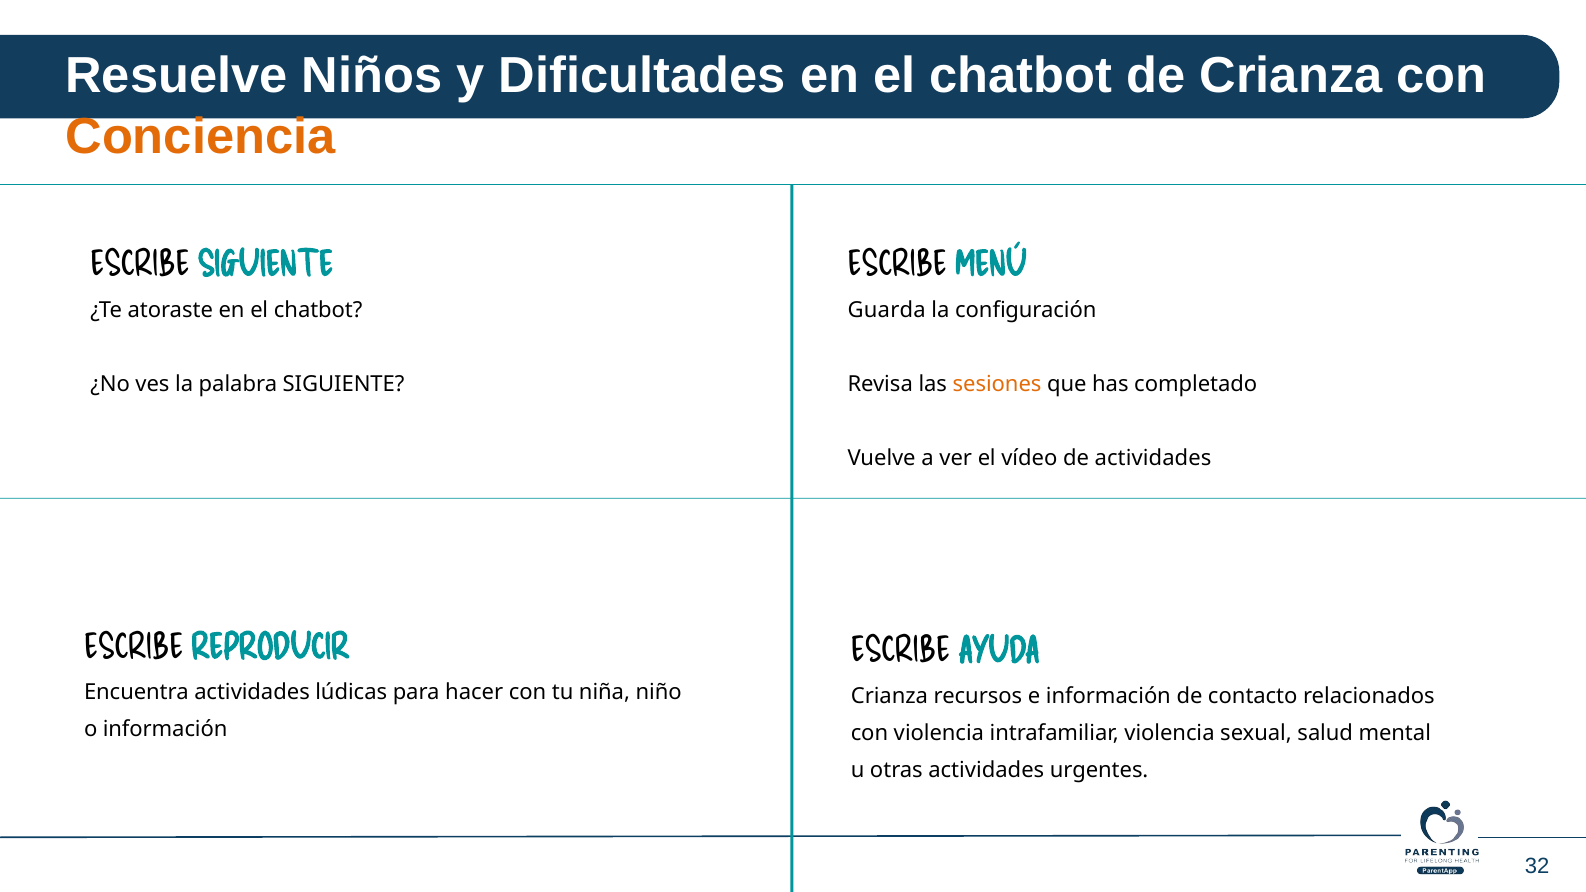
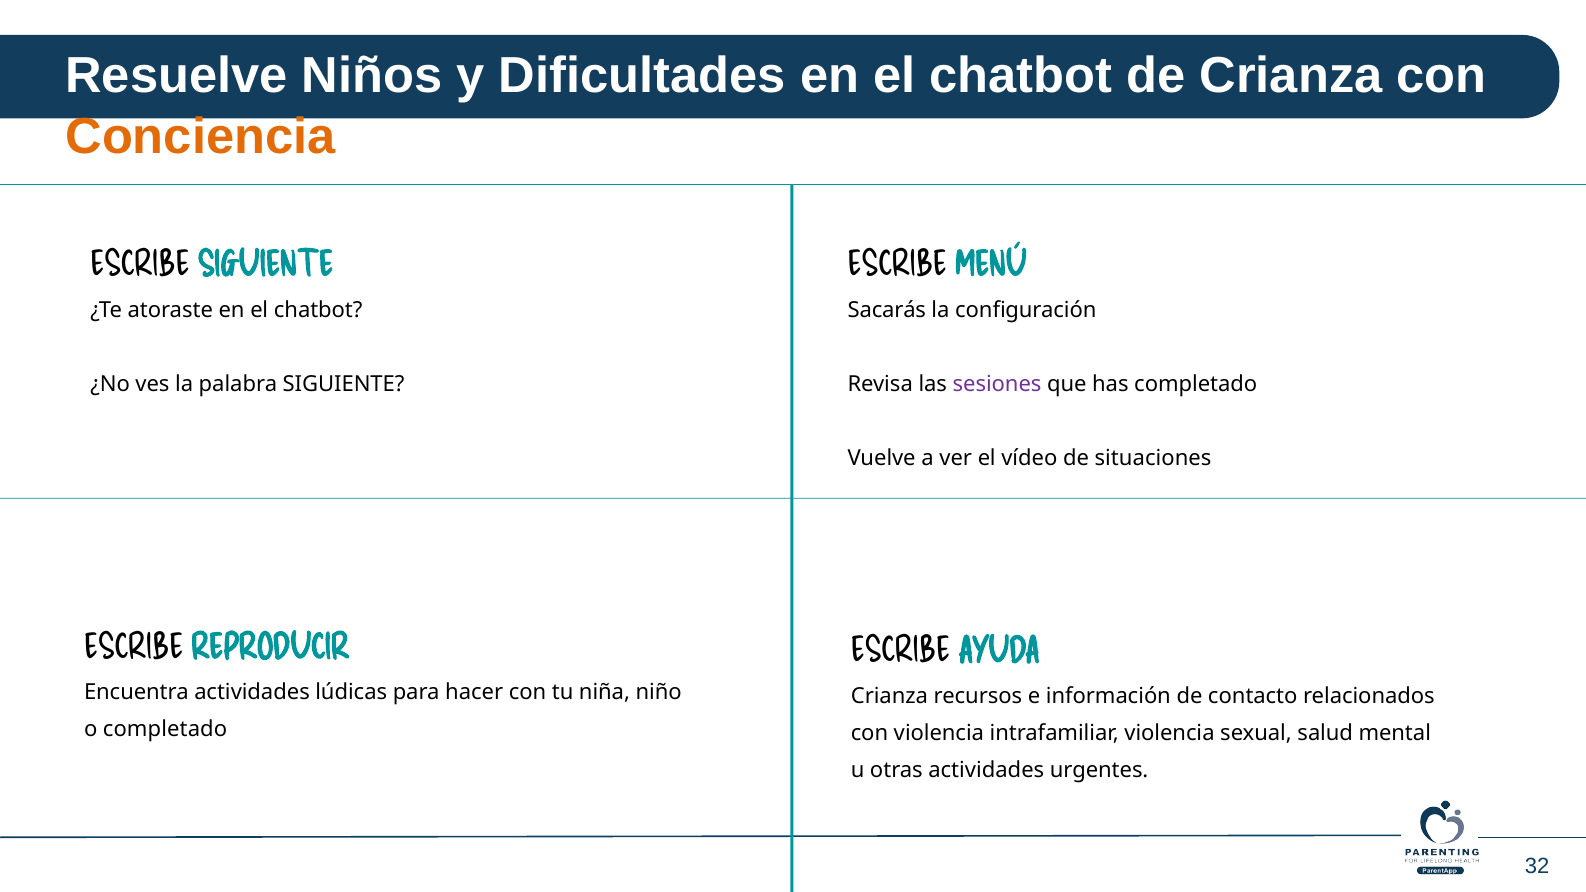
Guarda: Guarda -> Sacarás (887, 310)
sesiones colour: orange -> purple (997, 384)
de actividades: actividades -> situaciones (1153, 458)
o información: información -> completado (165, 730)
